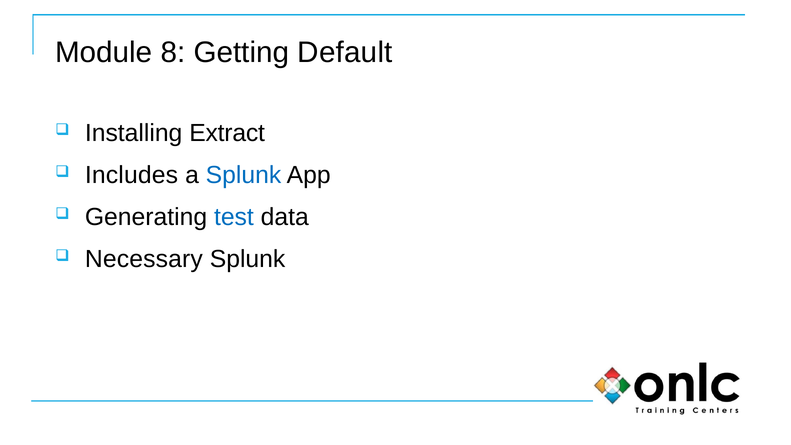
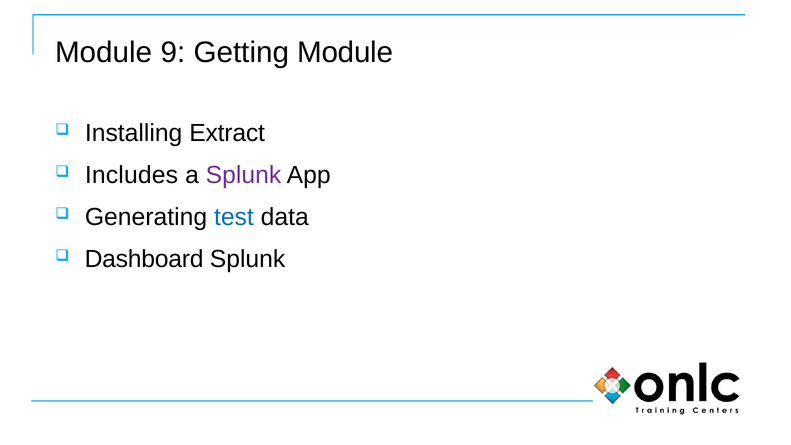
8: 8 -> 9 (173, 52)
Getting Default: Default -> Module (345, 52)
Splunk colour: blue -> purple (243, 175)
Necessary: Necessary -> Dashboard (144, 259)
